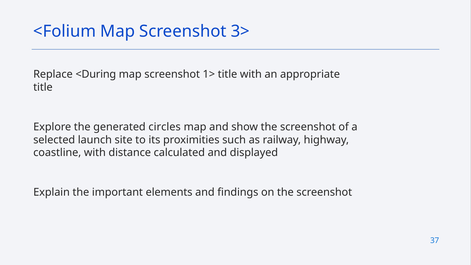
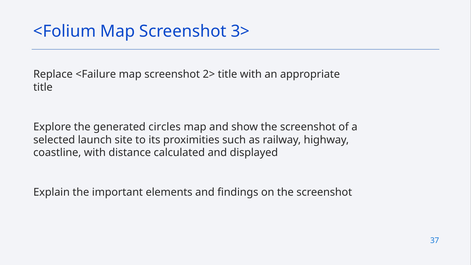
<During: <During -> <Failure (96, 74)
1>: 1> -> 2> (209, 74)
